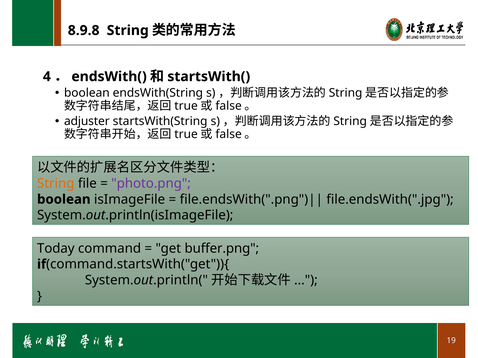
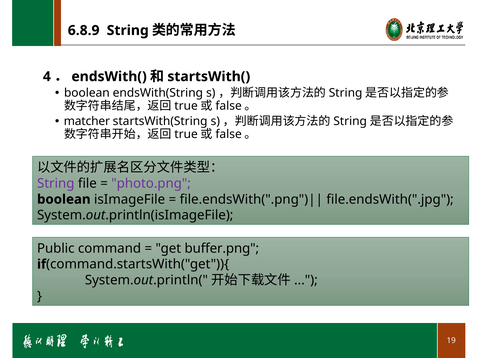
8.9.8: 8.9.8 -> 6.8.9 (84, 30)
adjuster: adjuster -> matcher (87, 121)
String colour: orange -> purple (56, 184)
Today: Today -> Public (56, 249)
